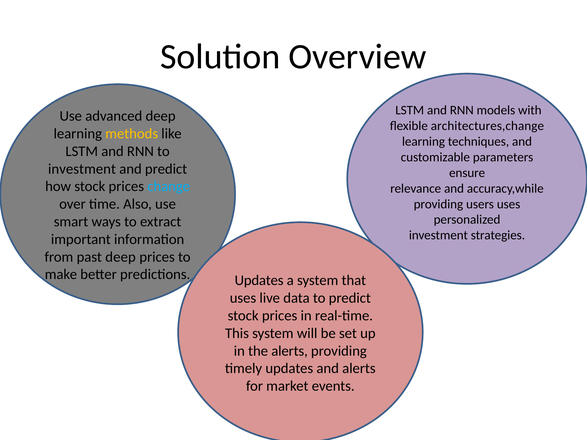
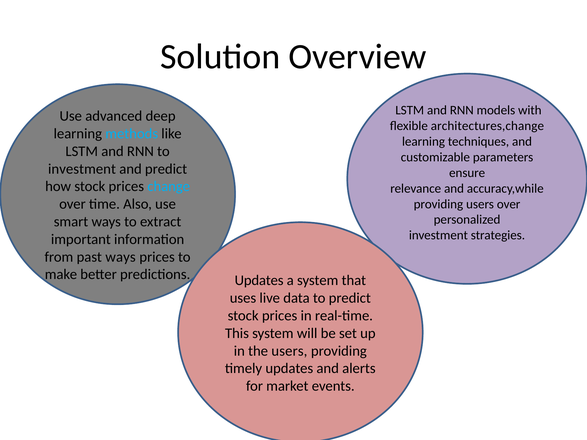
methods colour: yellow -> light blue (132, 134)
users uses: uses -> over (509, 204)
past deep: deep -> ways (121, 257)
the alerts: alerts -> users (289, 351)
